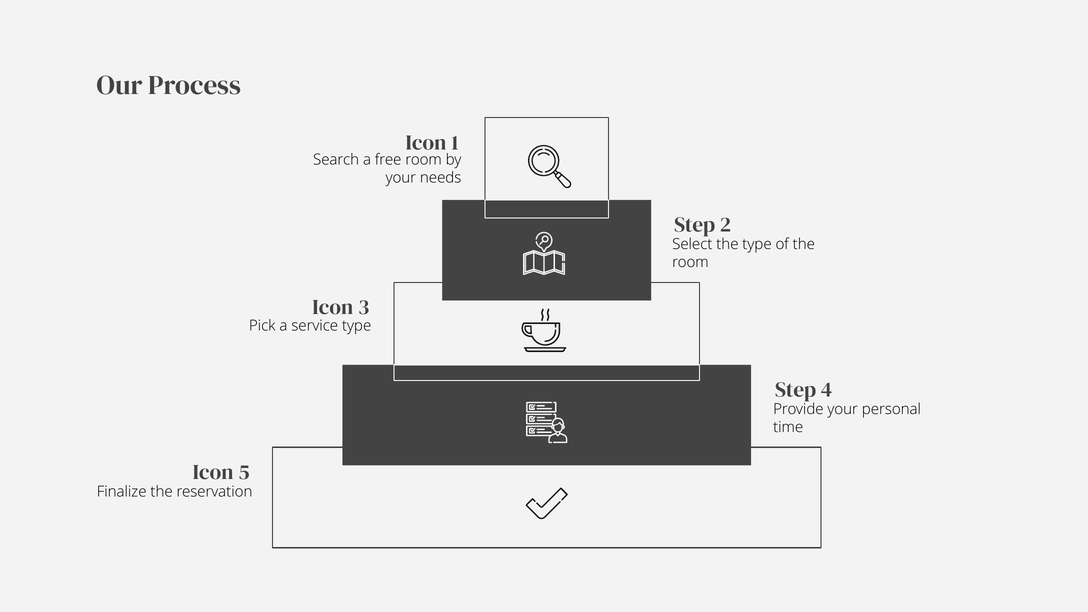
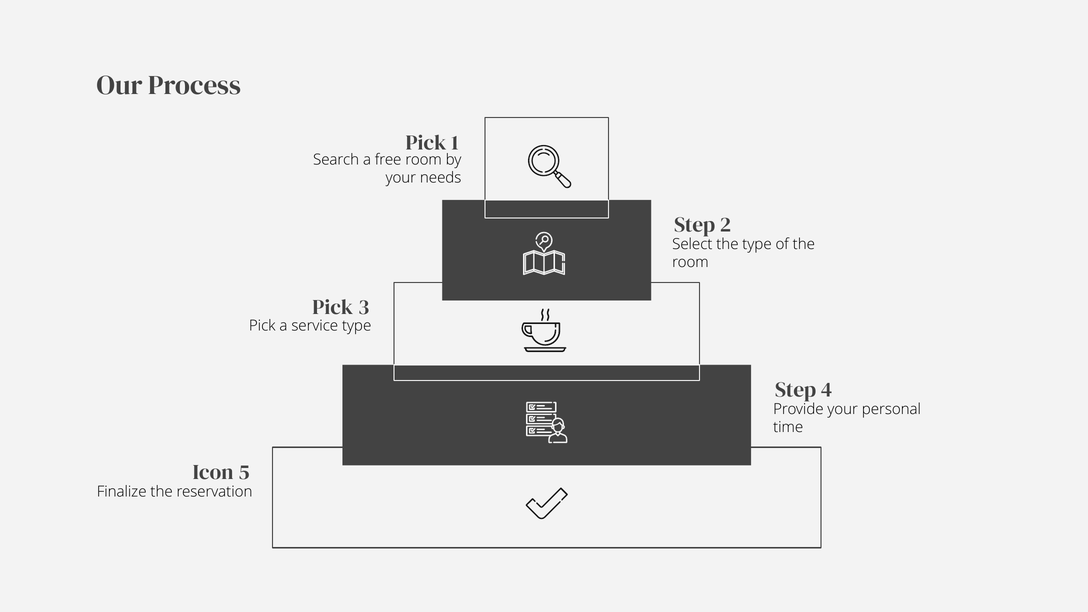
Icon: Icon -> Pick (426, 143)
Icon: Icon -> Pick (333, 307)
